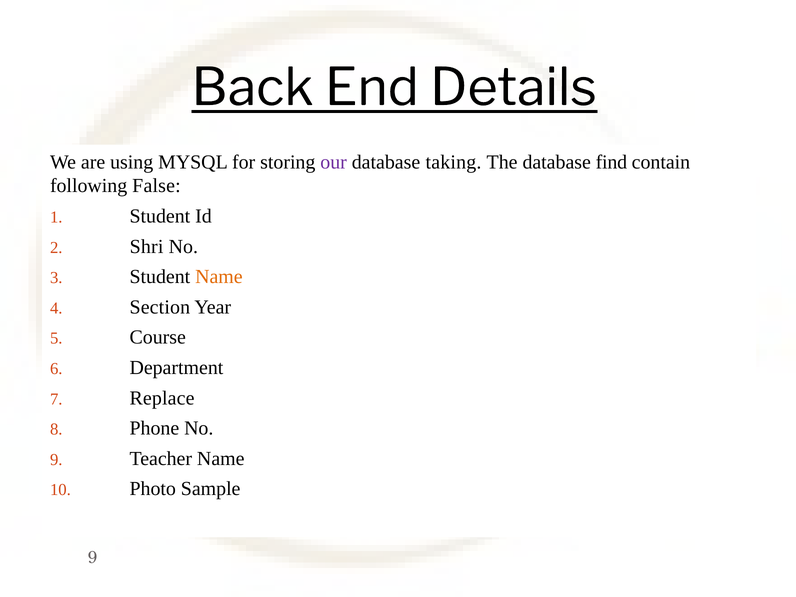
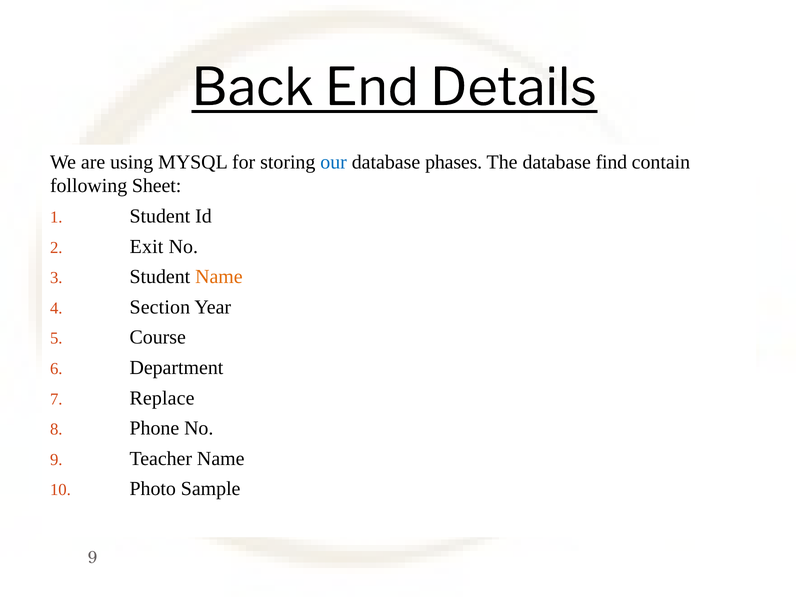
our colour: purple -> blue (334, 162)
taking: taking -> phases (454, 162)
False: False -> Sheet (157, 186)
Shri: Shri -> Exit (147, 246)
